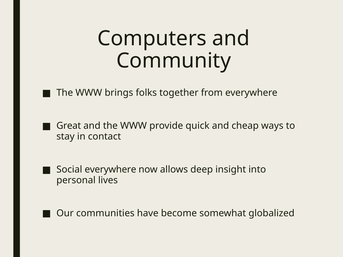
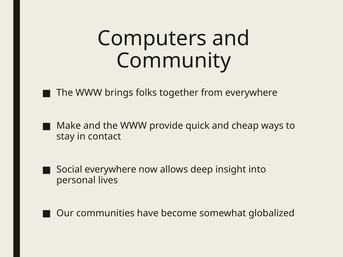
Great: Great -> Make (69, 126)
